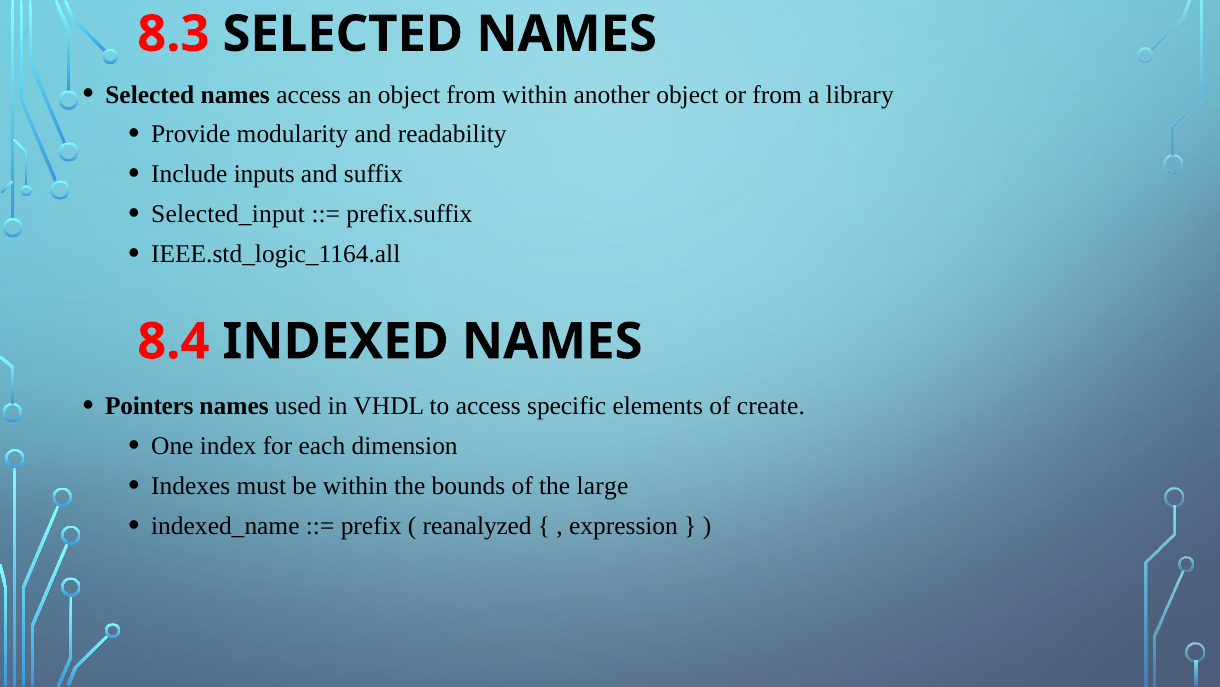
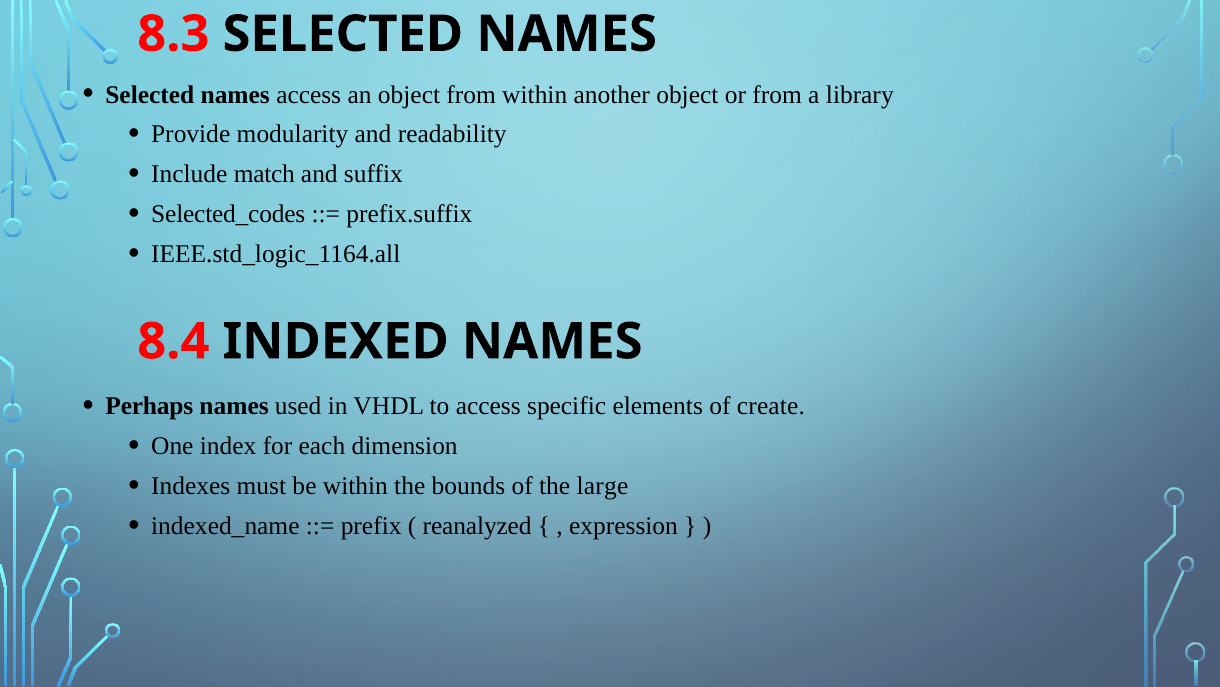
inputs: inputs -> match (264, 174)
Selected_input: Selected_input -> Selected_codes (228, 214)
Pointers: Pointers -> Perhaps (149, 406)
